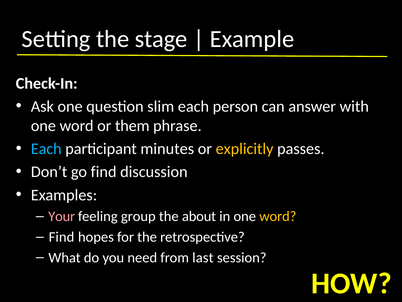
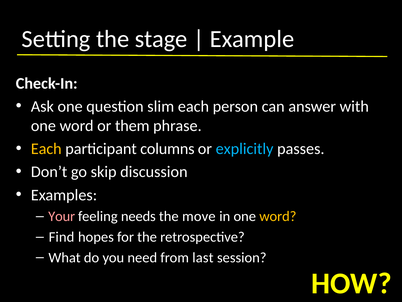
Each colour: light blue -> yellow (46, 149)
minutes: minutes -> columns (167, 149)
explicitly colour: yellow -> light blue (245, 149)
go find: find -> skip (104, 172)
group: group -> needs (138, 216)
about: about -> move (199, 216)
